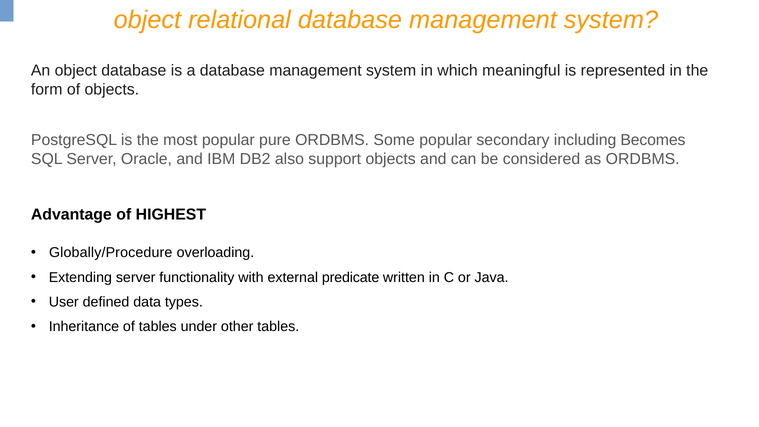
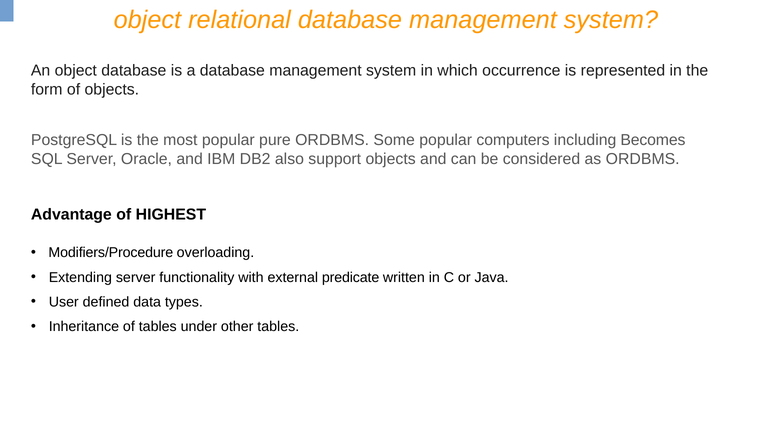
meaningful: meaningful -> occurrence (521, 70)
secondary: secondary -> computers (513, 140)
Globally/Procedure: Globally/Procedure -> Modifiers/Procedure (111, 253)
